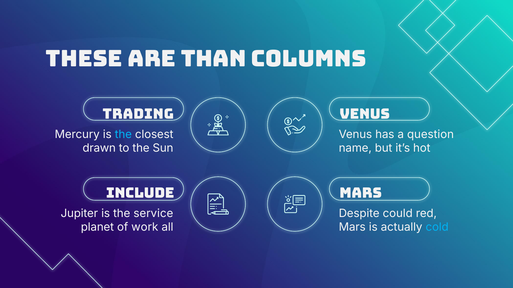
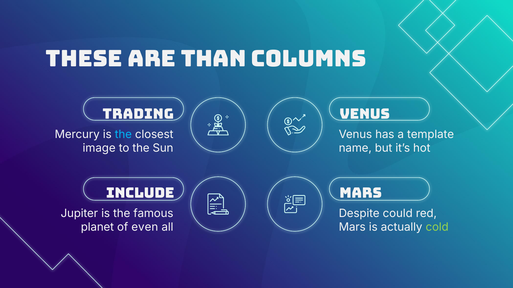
question: question -> template (431, 135)
drawn: drawn -> image (99, 148)
service: service -> famous (153, 214)
work: work -> even (145, 227)
cold colour: light blue -> light green (437, 227)
